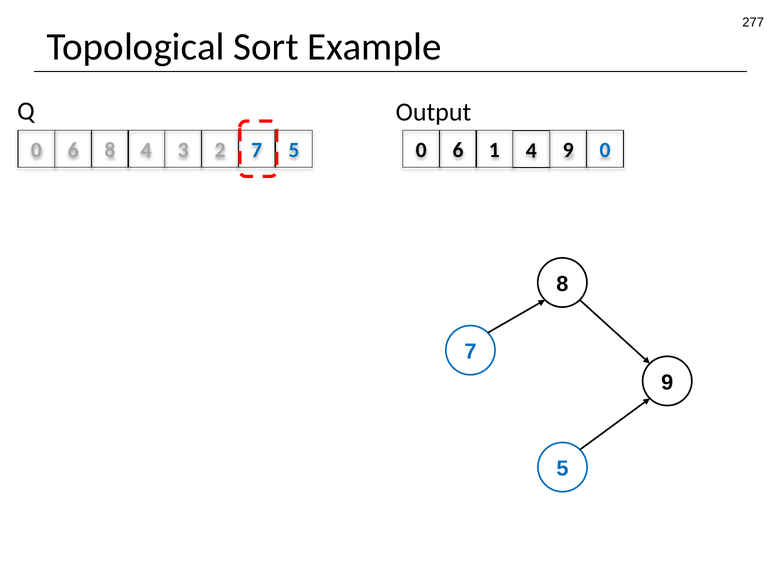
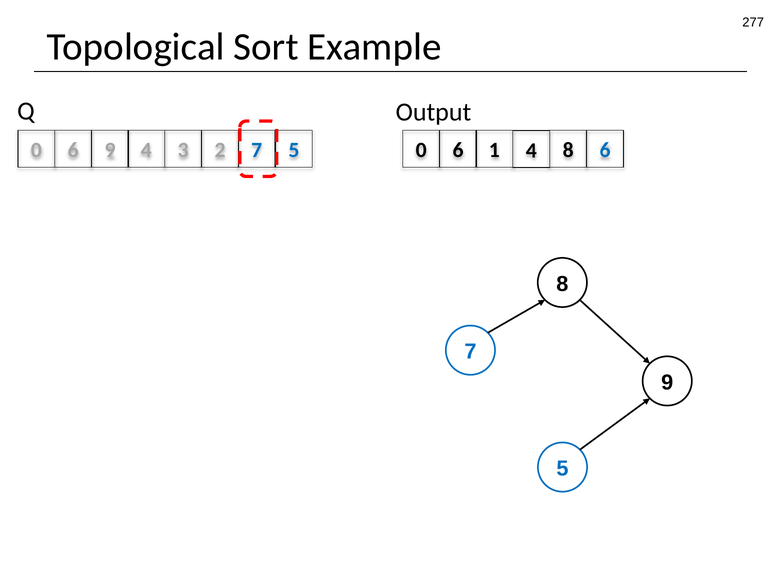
6 8: 8 -> 9 (110, 150)
4 9: 9 -> 8 (568, 150)
5 0: 0 -> 6 (605, 150)
